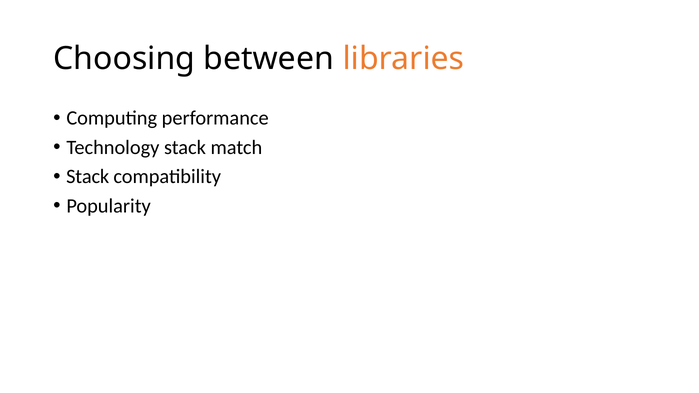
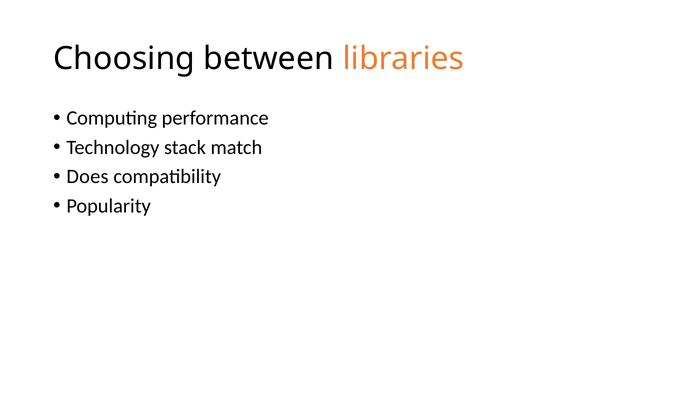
Stack: Stack -> Does (87, 177)
